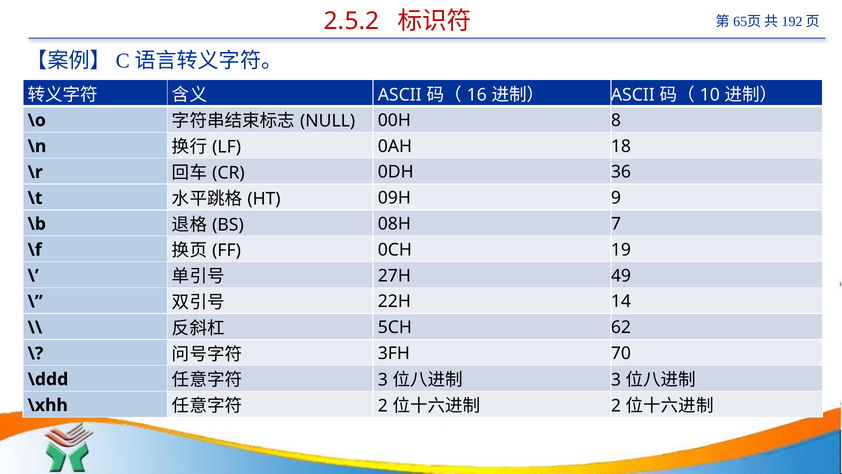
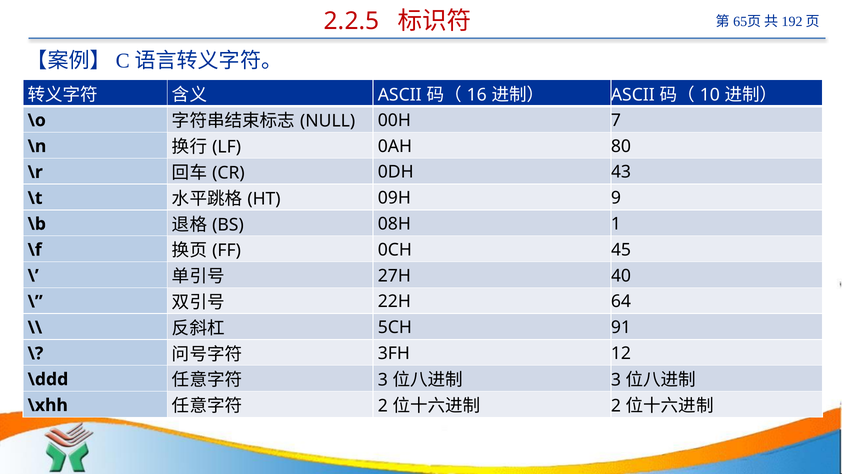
2.5.2: 2.5.2 -> 2.2.5 (352, 21)
8: 8 -> 7 (616, 120)
18: 18 -> 80 (621, 146)
36: 36 -> 43 (621, 172)
7: 7 -> 1 (616, 224)
19: 19 -> 45 (621, 250)
49: 49 -> 40 (621, 276)
14: 14 -> 64 (621, 301)
62: 62 -> 91 (621, 327)
70: 70 -> 12 (621, 353)
